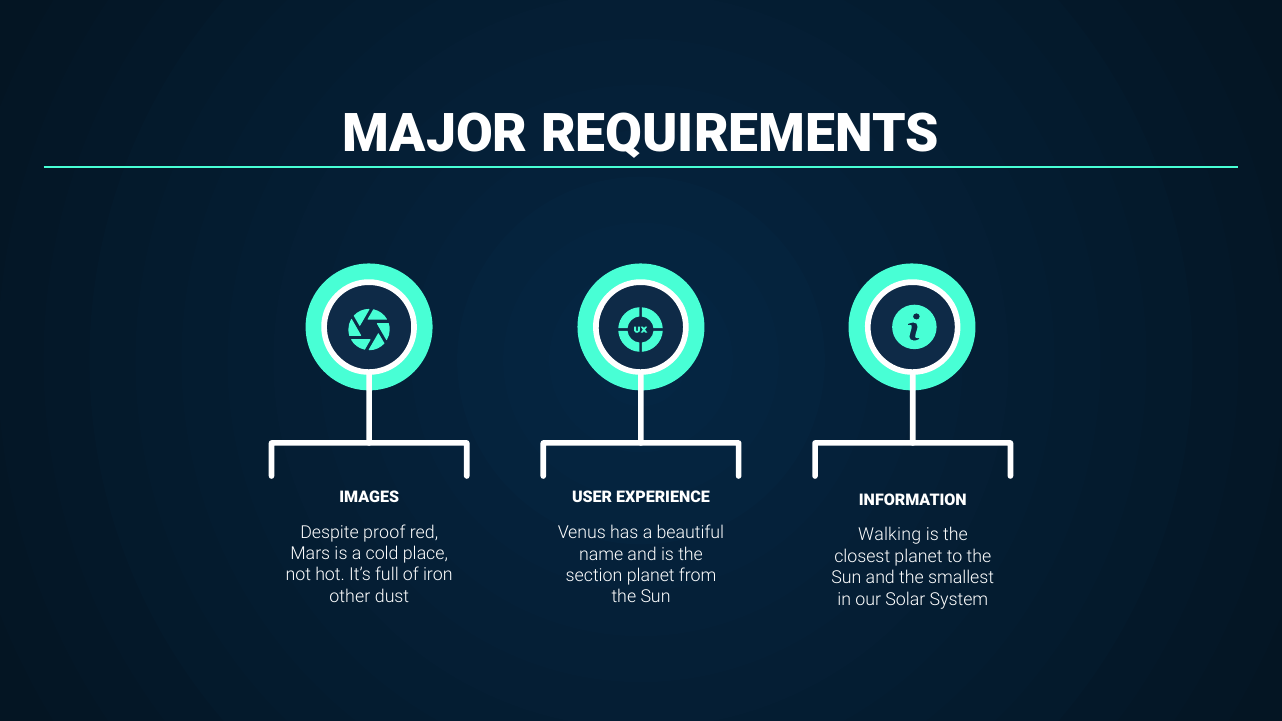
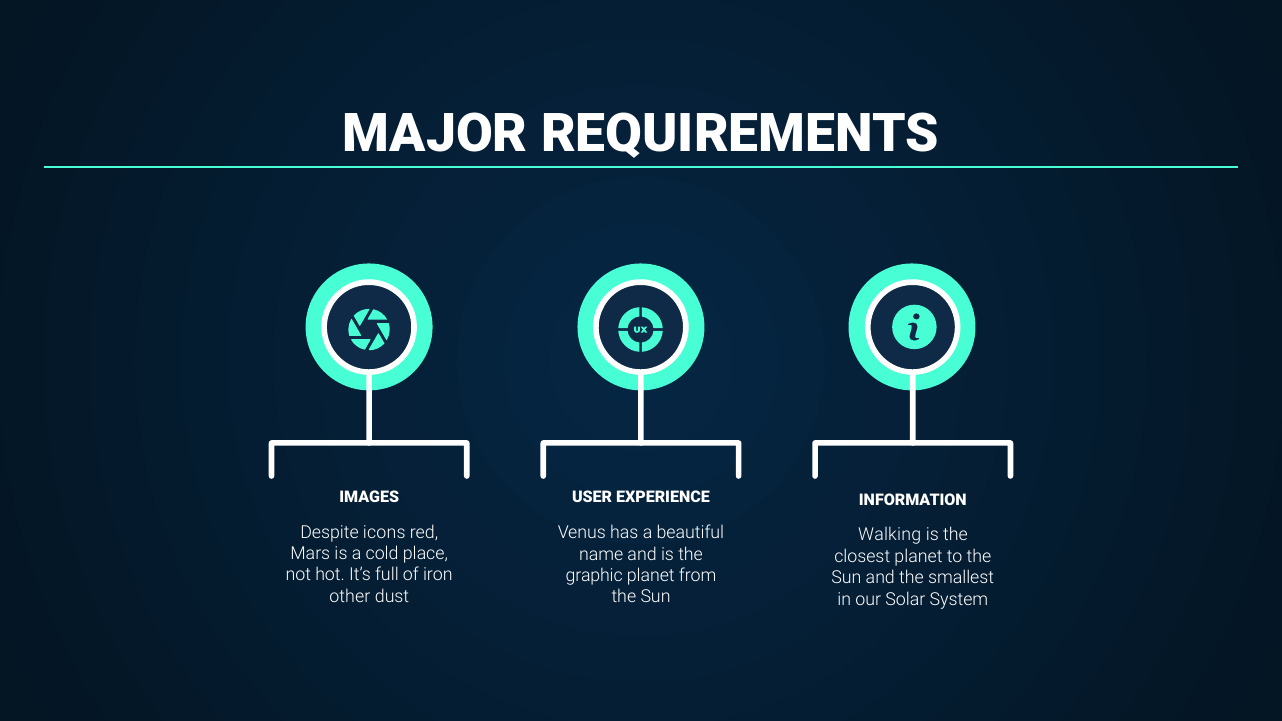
proof: proof -> icons (384, 532)
section: section -> graphic (594, 576)
